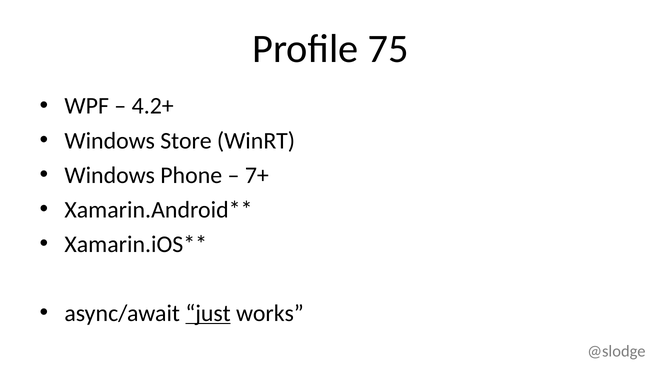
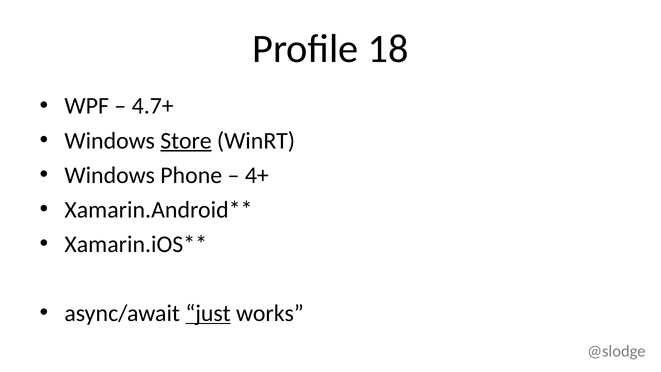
75: 75 -> 18 (388, 49)
4.2+: 4.2+ -> 4.7+ (153, 106)
Store underline: none -> present (186, 141)
7+: 7+ -> 4+ (257, 175)
